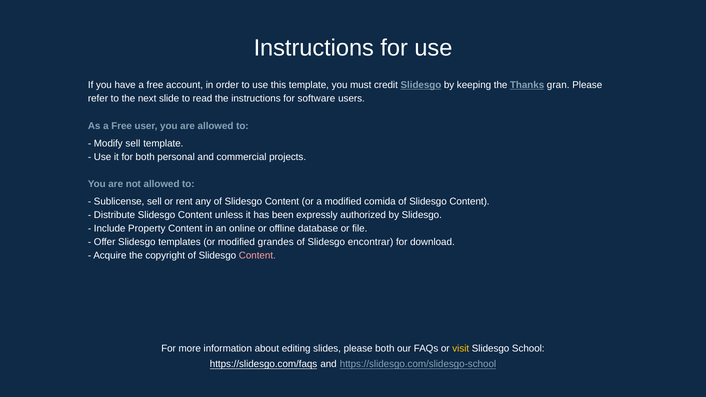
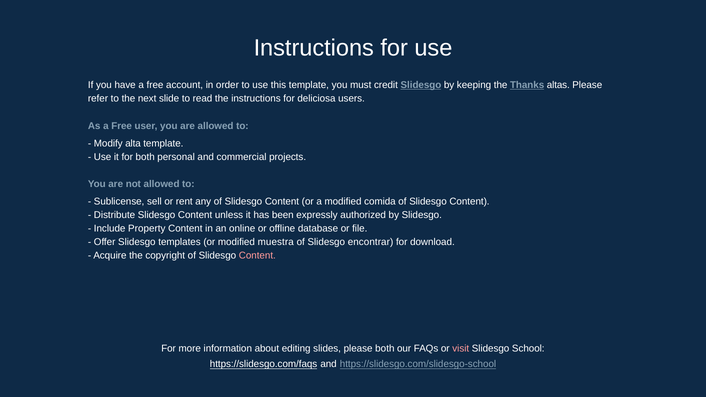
gran: gran -> altas (558, 85)
software: software -> deliciosa (316, 99)
Modify sell: sell -> alta (133, 143)
grandes: grandes -> muestra (276, 242)
visit colour: yellow -> pink (461, 348)
